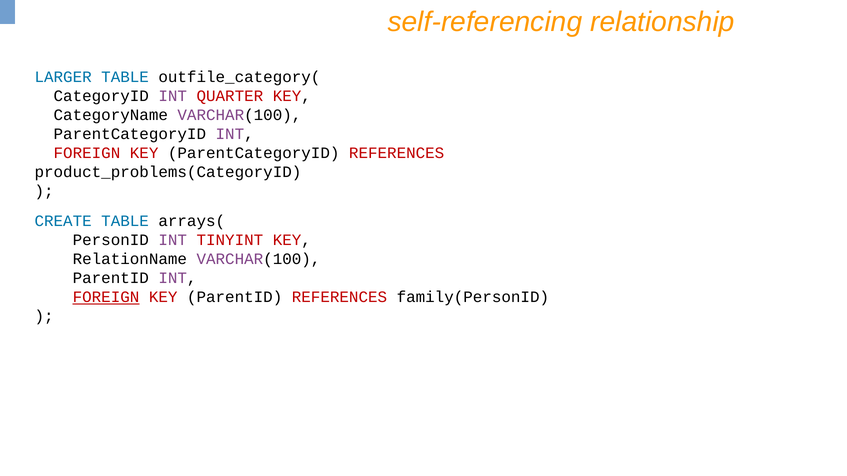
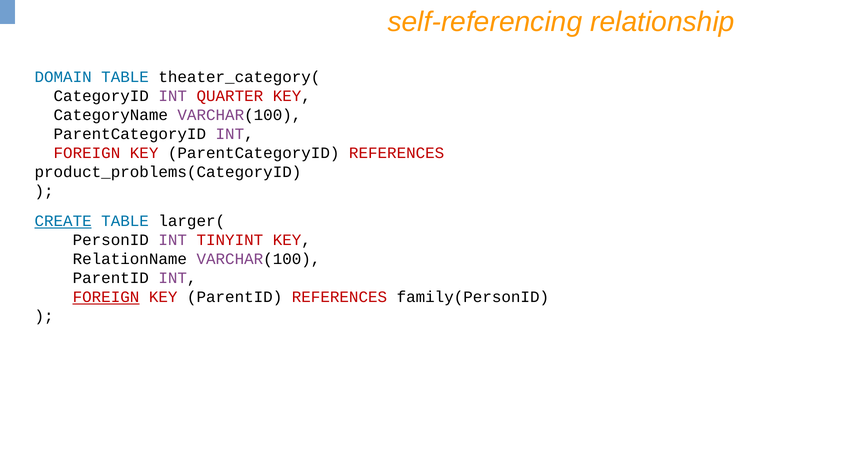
LARGER: LARGER -> DOMAIN (63, 77)
outfile_category(: outfile_category( -> theater_category( (239, 77)
CREATE underline: none -> present (63, 221)
arrays(: arrays( -> larger( (192, 221)
